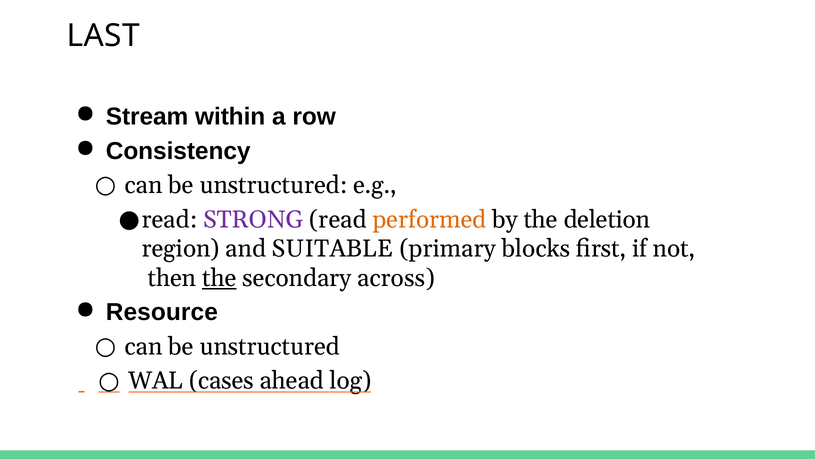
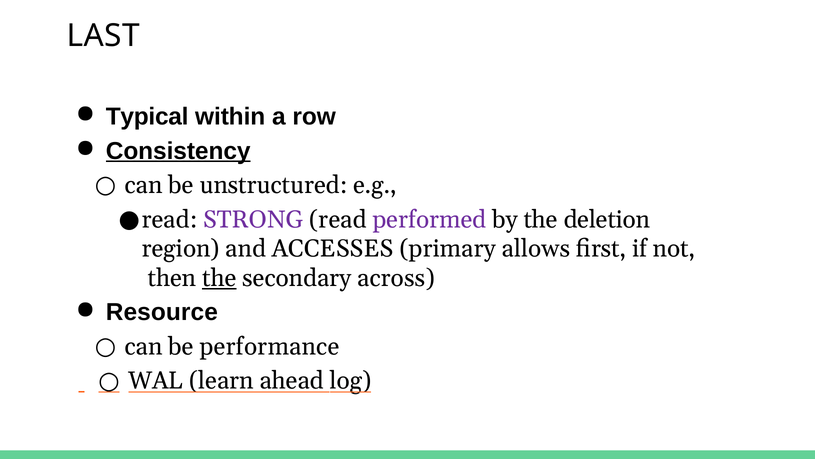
Stream: Stream -> Typical (147, 117)
Consistency underline: none -> present (178, 151)
performed colour: orange -> purple (429, 219)
SUITABLE: SUITABLE -> ACCESSES (333, 248)
blocks: blocks -> allows (536, 248)
unstructured: unstructured -> performance (270, 346)
cases: cases -> learn (221, 380)
